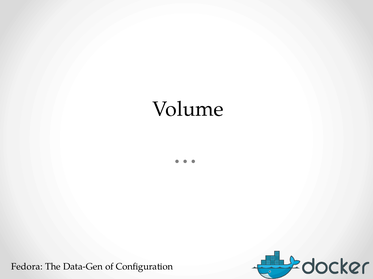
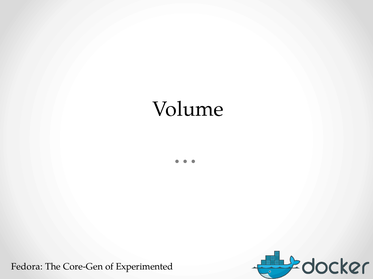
Data-Gen: Data-Gen -> Core-Gen (83, 267)
Configuration: Configuration -> Experimented (144, 267)
